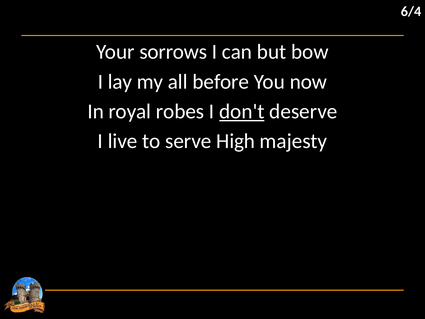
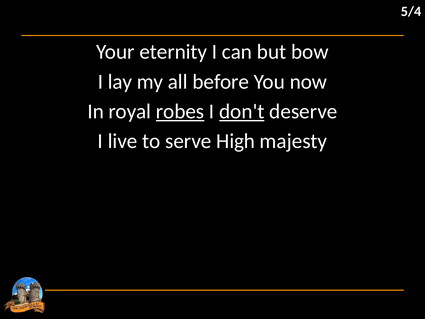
6/4: 6/4 -> 5/4 (411, 12)
sorrows: sorrows -> eternity (173, 52)
robes underline: none -> present (180, 111)
